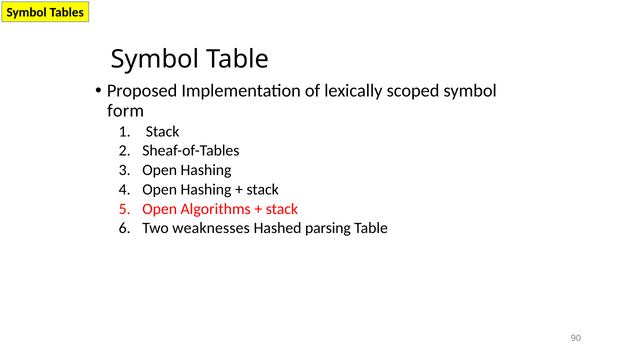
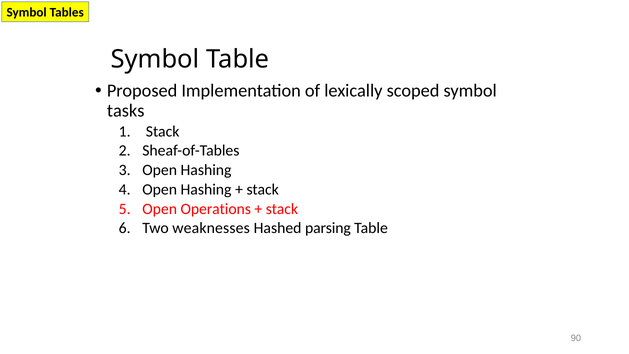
form: form -> tasks (126, 111)
Algorithms: Algorithms -> Operations (216, 209)
